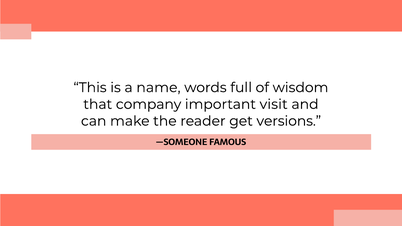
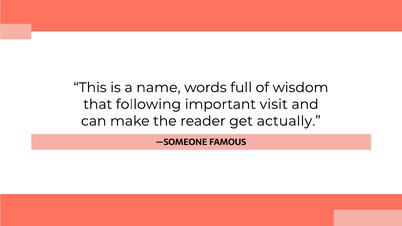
company: company -> following (148, 104)
versions: versions -> actually (289, 121)
